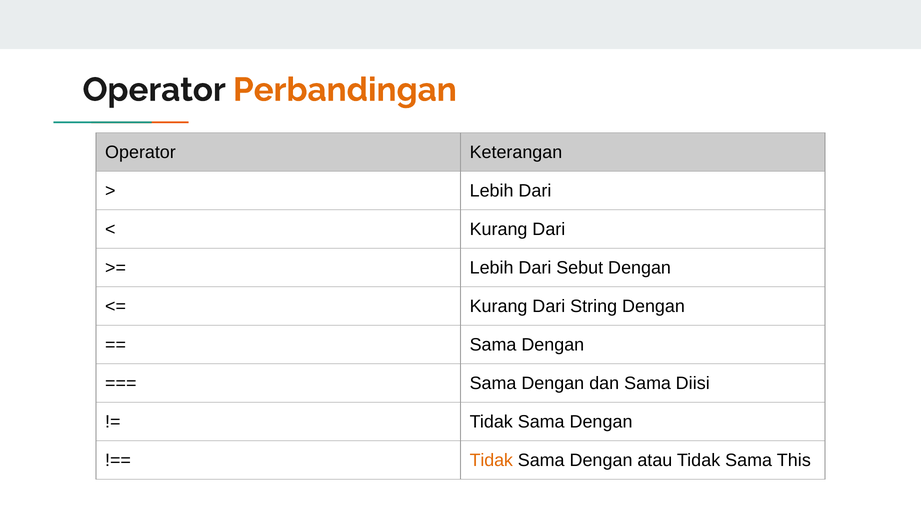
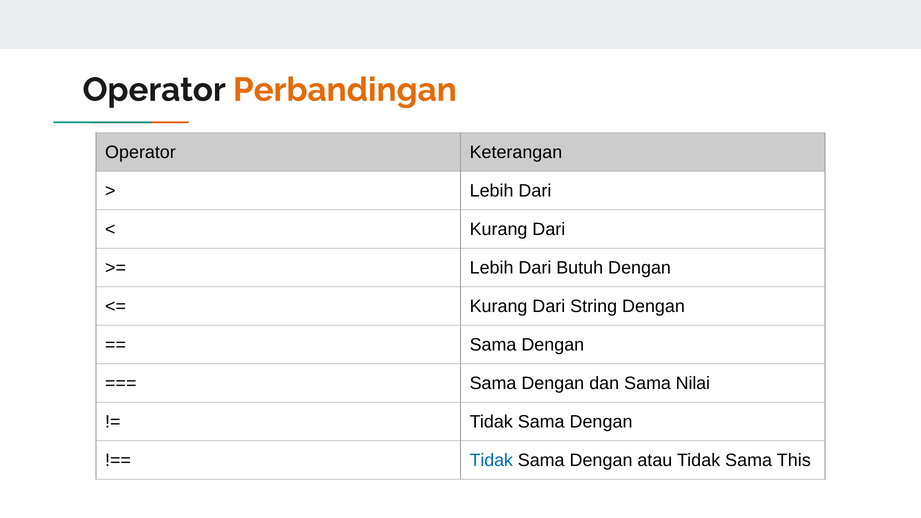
Sebut: Sebut -> Butuh (580, 268)
Diisi: Diisi -> Nilai (693, 383)
Tidak colour: orange -> blue (491, 460)
